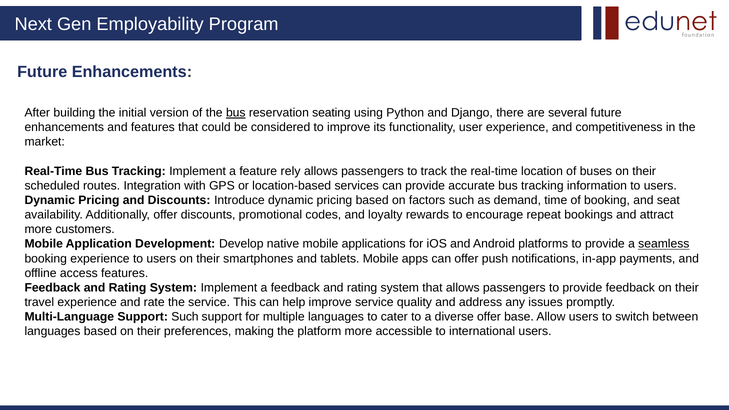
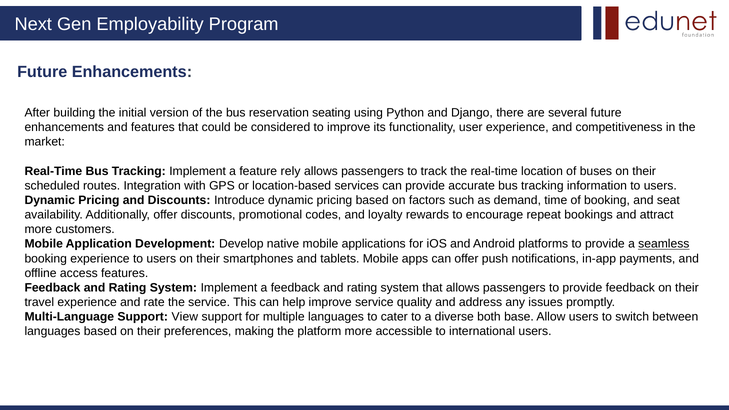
bus underline: present -> none (236, 113)
Support Such: Such -> View (185, 317)
diverse offer: offer -> both (489, 317)
